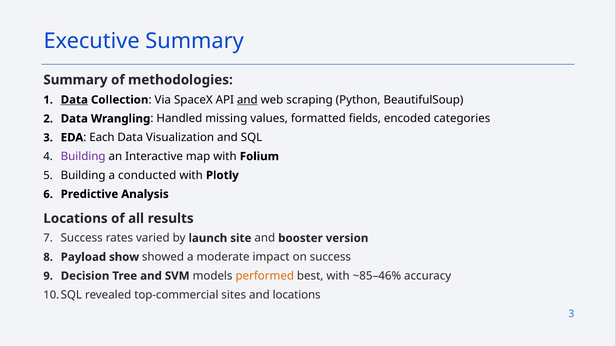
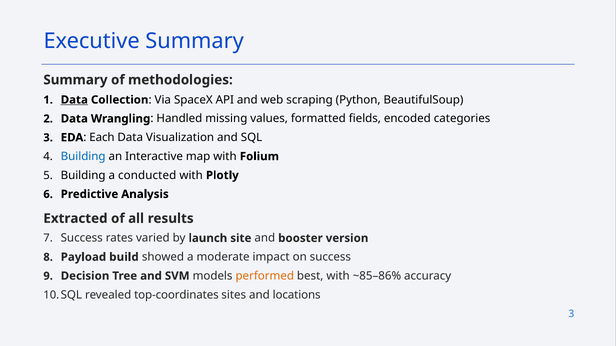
and underline: present -> none (247, 100)
Building colour: purple -> blue (83, 157)
Locations: Locations -> Extracted (75, 219)
show: show -> build (124, 257)
~85–46%: ~85–46% -> ~85–86% (377, 276)
top-commercial: top-commercial -> top-coordinates (176, 295)
